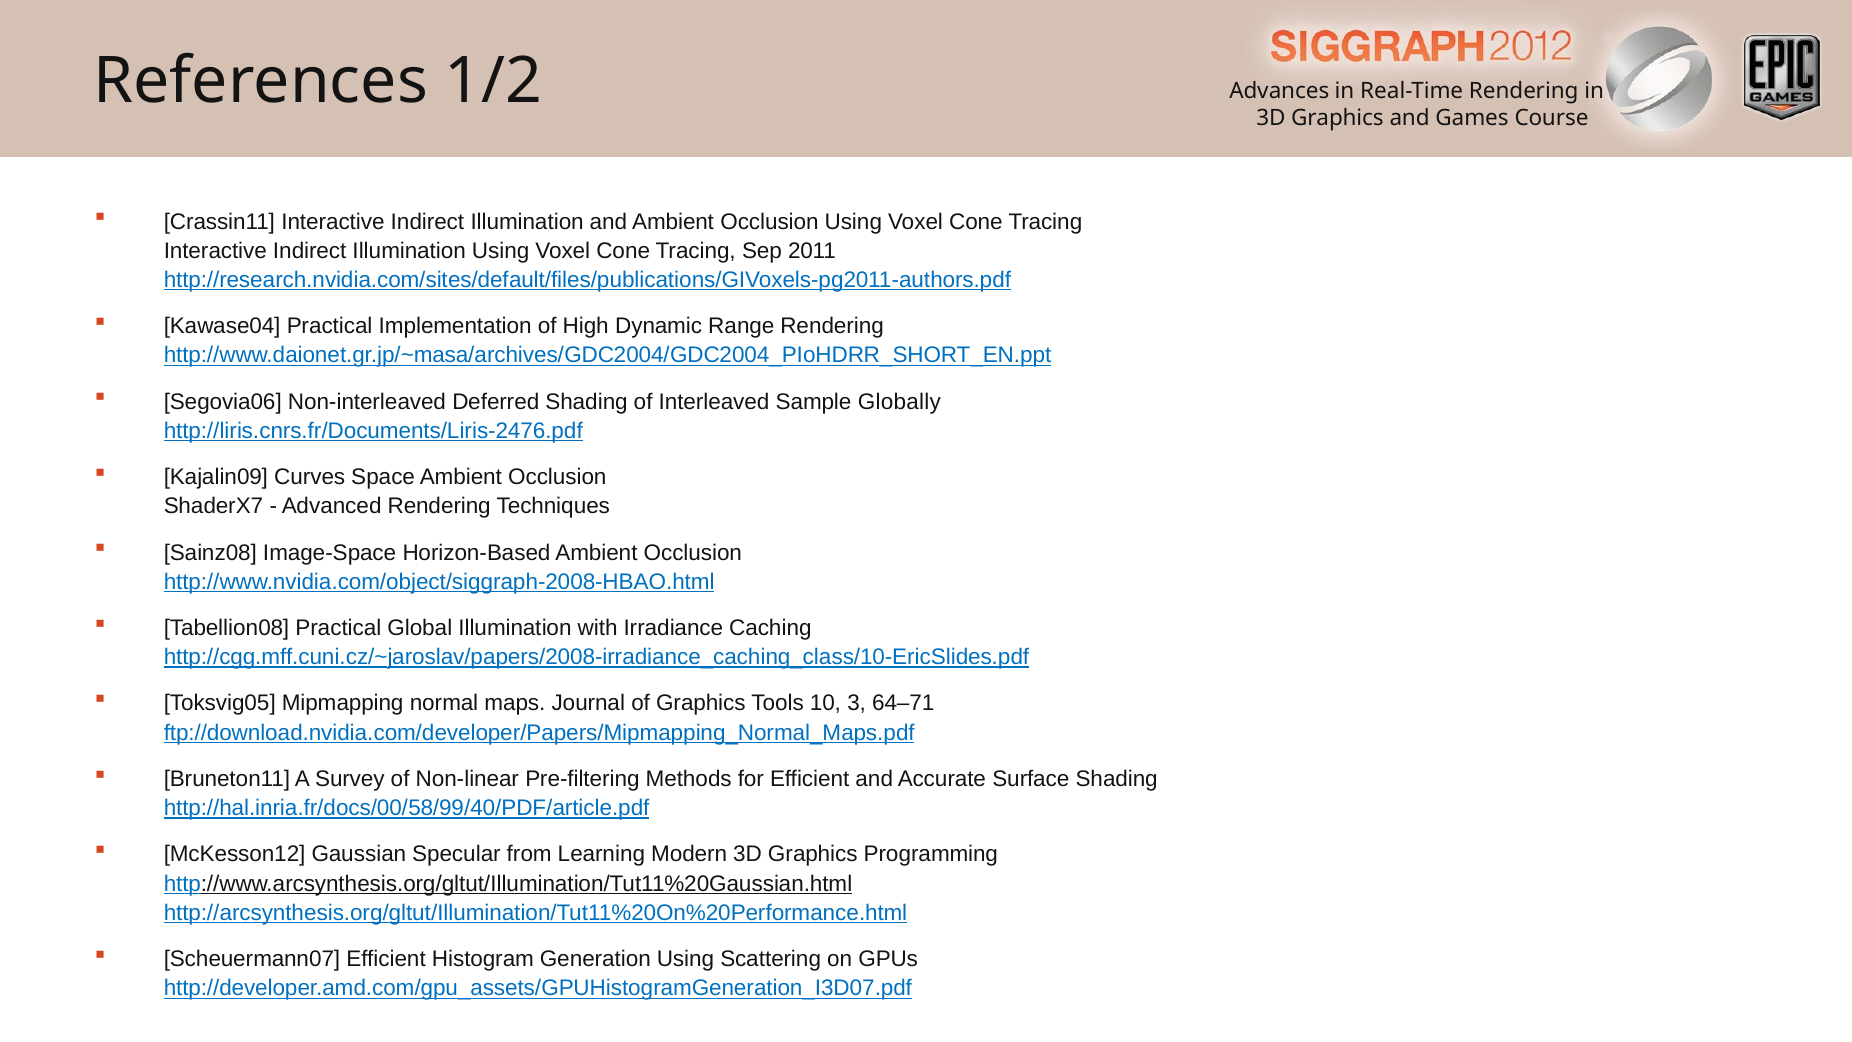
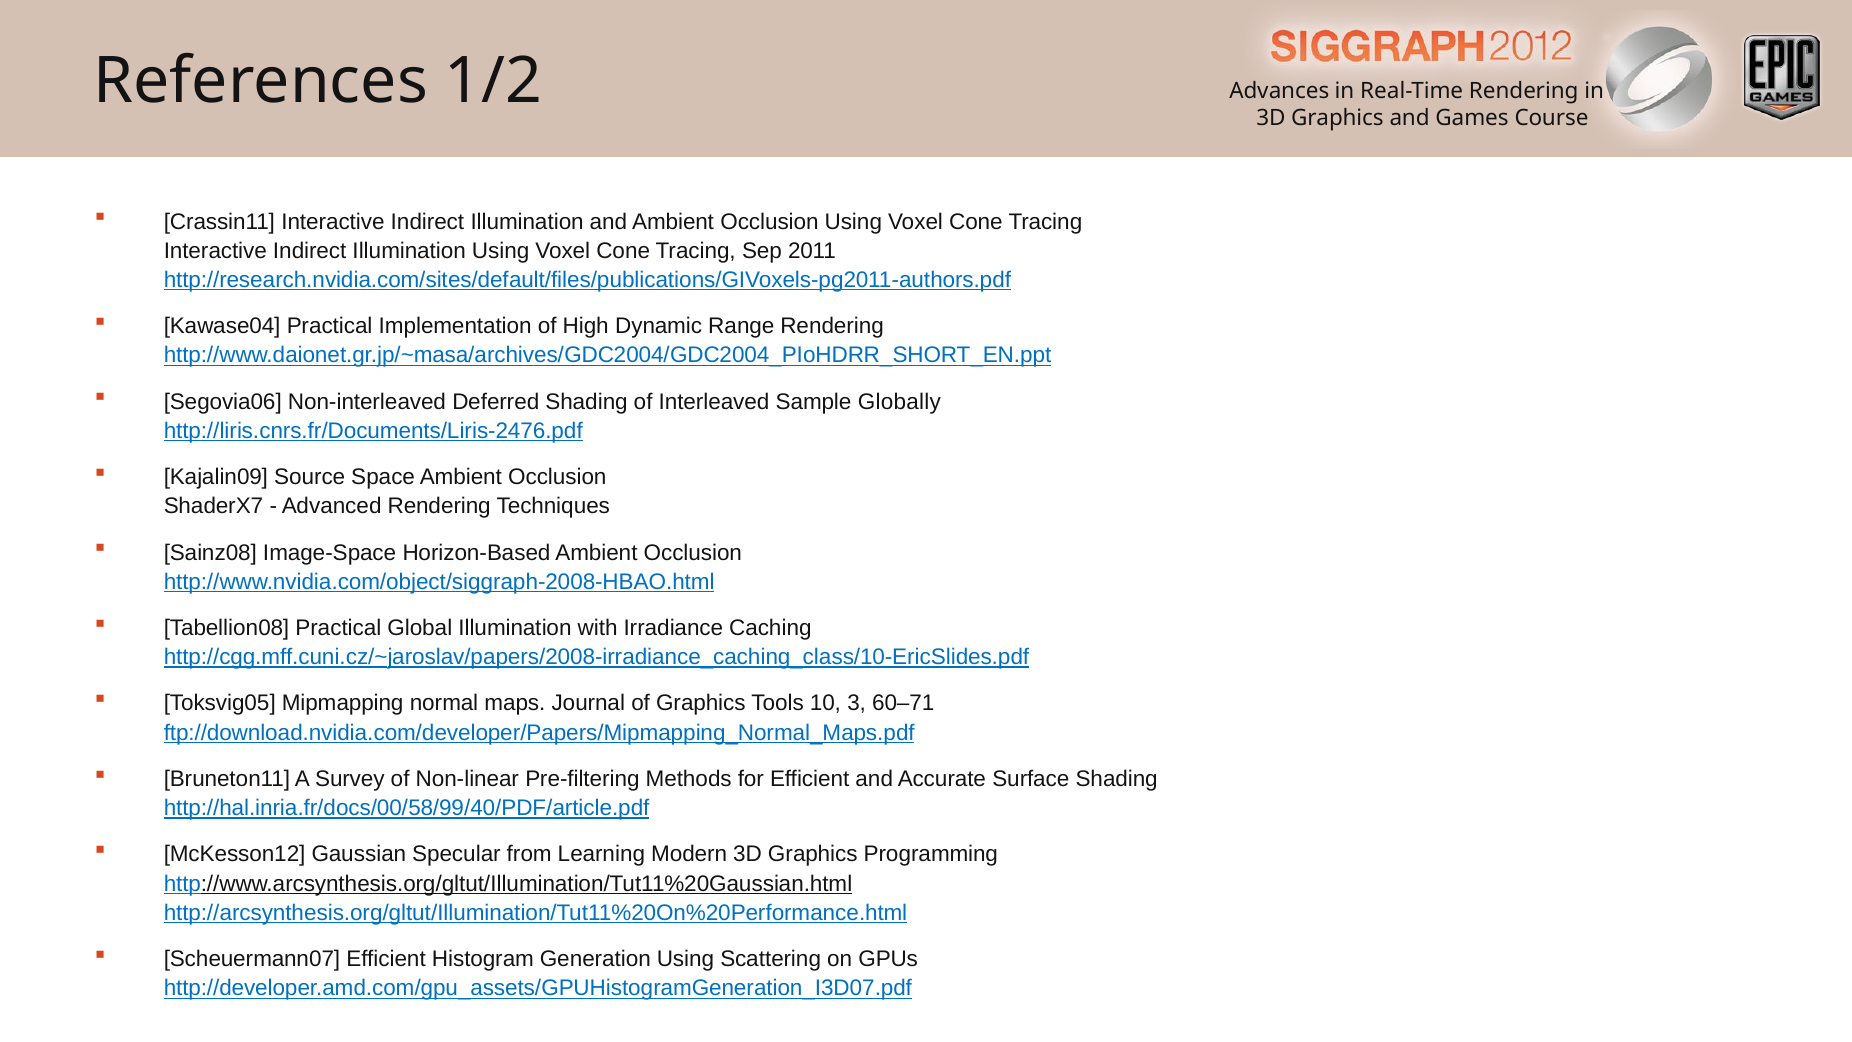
Curves: Curves -> Source (310, 477)
64–71: 64–71 -> 60–71 (903, 703)
